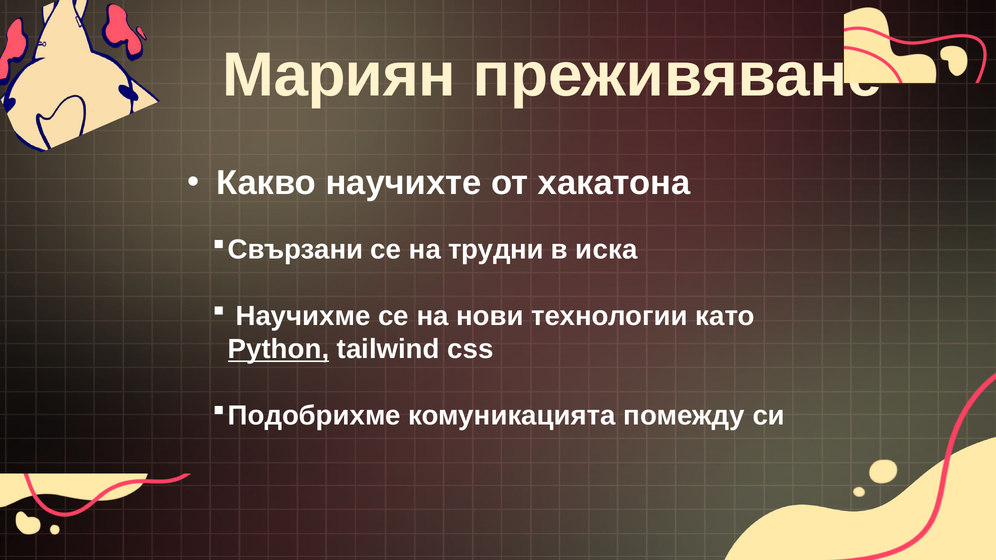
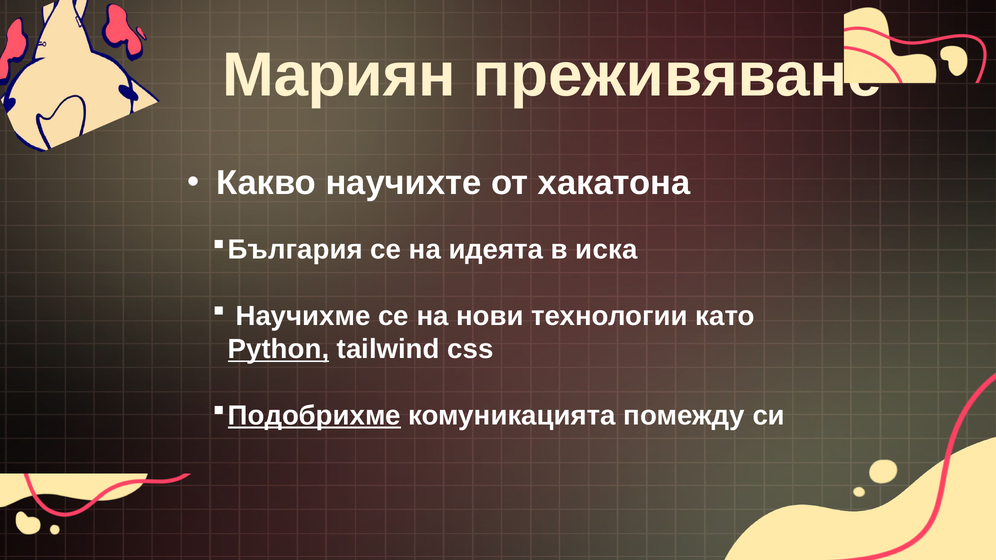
Свързани: Свързани -> България (295, 250)
трудни: трудни -> идеята (496, 250)
Подобрихме underline: none -> present (314, 416)
